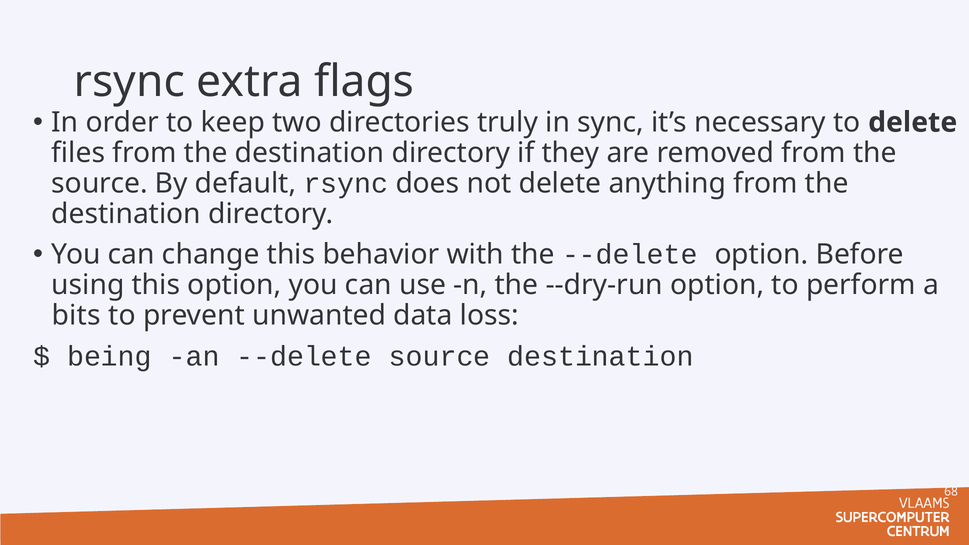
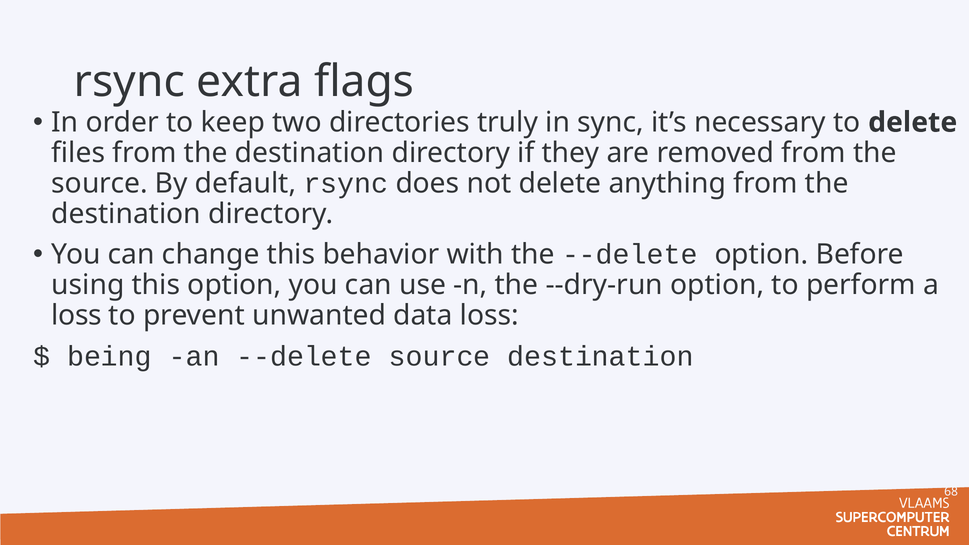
bits: bits -> loss (77, 316)
